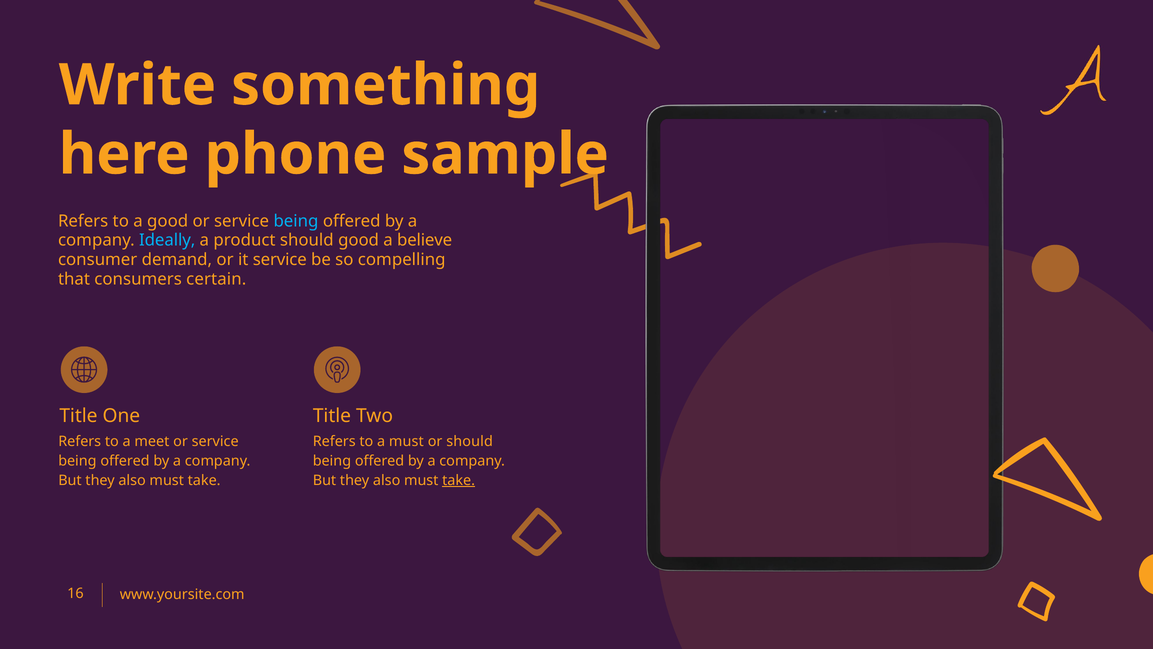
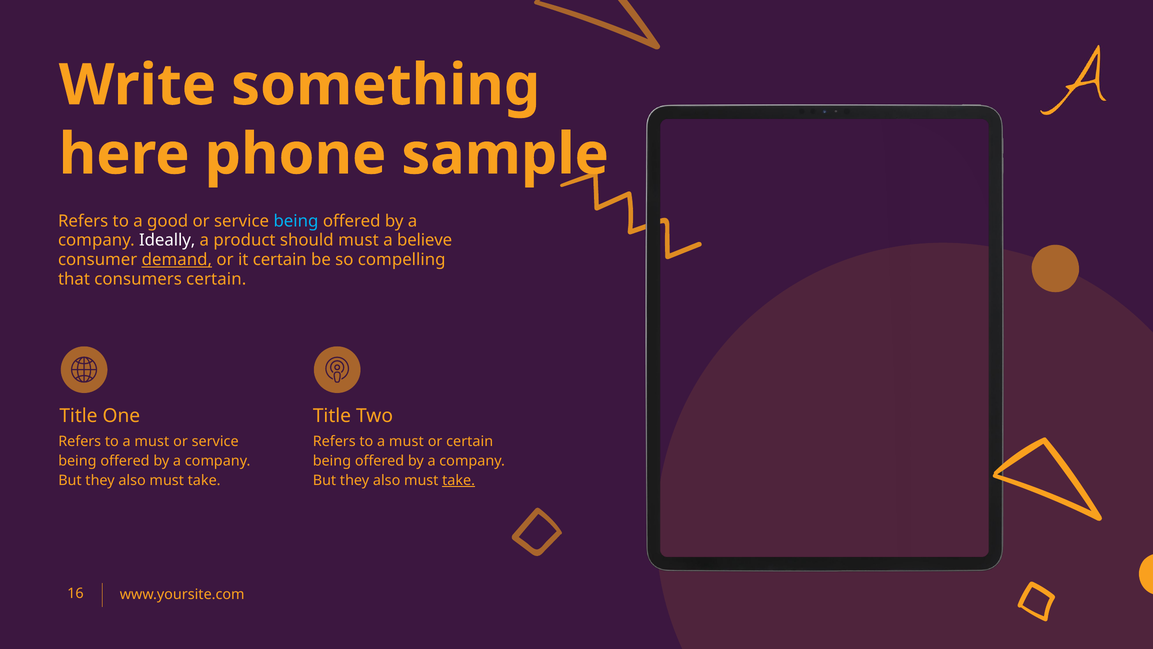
Ideally colour: light blue -> white (167, 240)
should good: good -> must (358, 240)
demand underline: none -> present (177, 260)
it service: service -> certain (280, 260)
meet: meet -> must (152, 441)
or should: should -> certain (470, 441)
